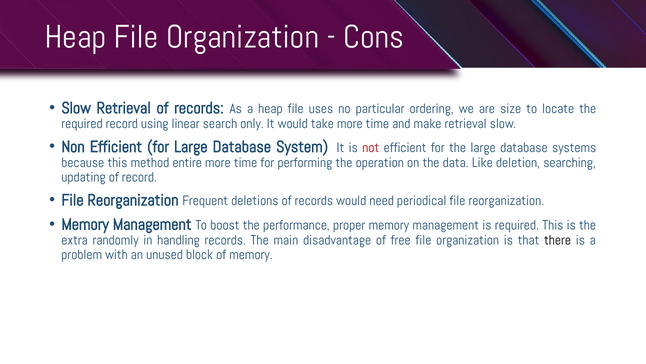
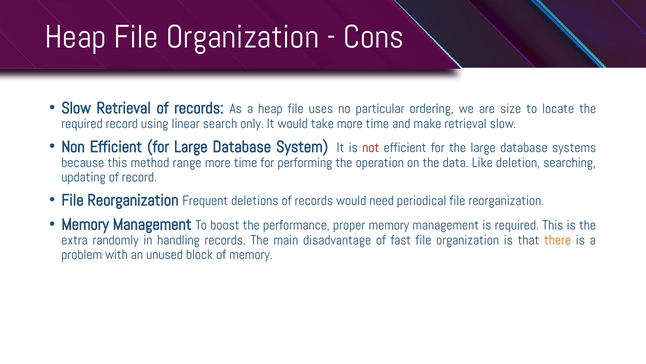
entire: entire -> range (187, 163)
free: free -> fast (401, 240)
there colour: black -> orange (558, 240)
